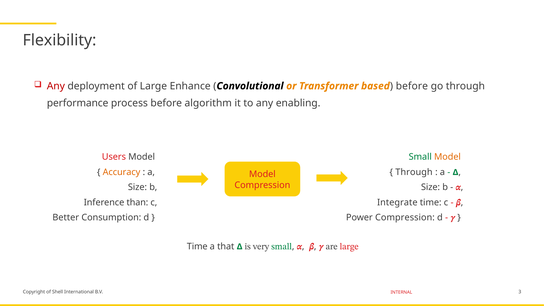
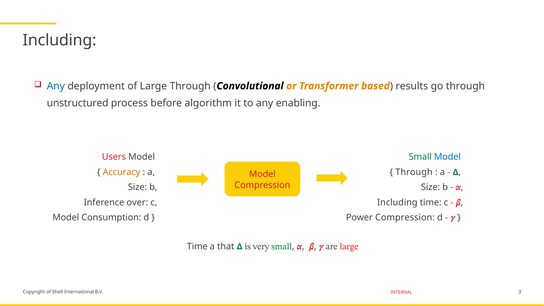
Flexibility: Flexibility -> Including (60, 40)
Any colour: red -> blue (56, 86)
Large Enhance: Enhance -> Through (190, 86)
before: before -> results (412, 86)
performance: performance -> unstructured (78, 103)
Model colour: orange -> blue (447, 157)
than: than -> over (137, 202)
Integrate: Integrate -> Including (397, 202)
Better: Better -> Model (66, 218)
